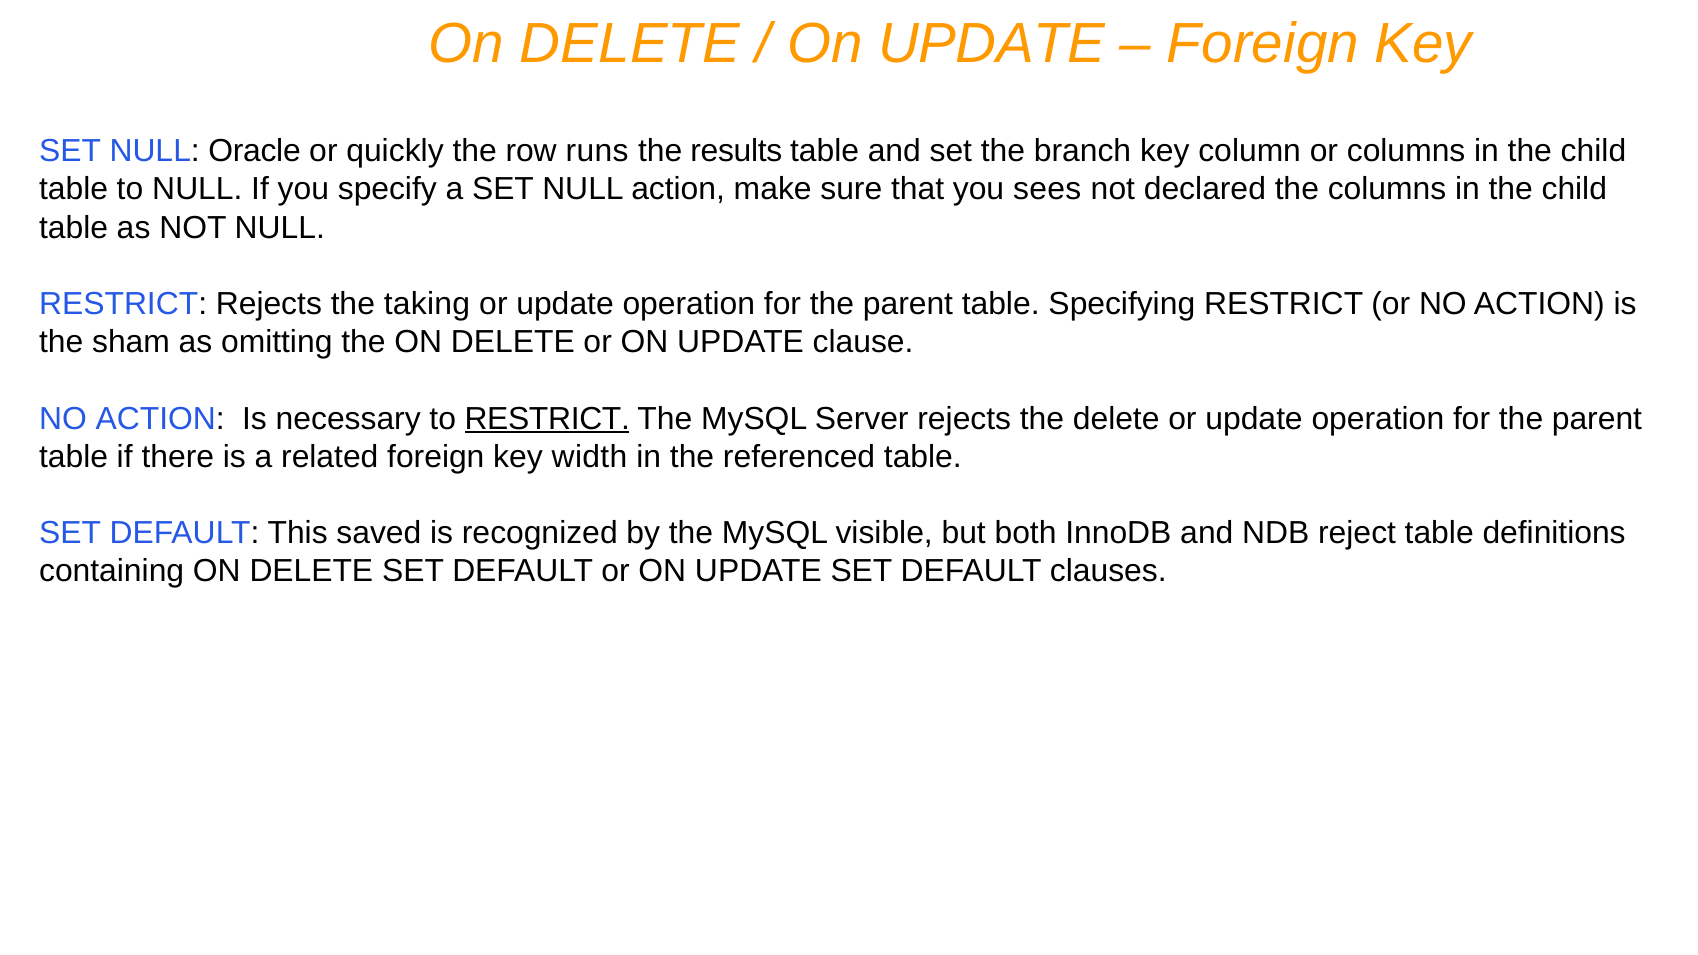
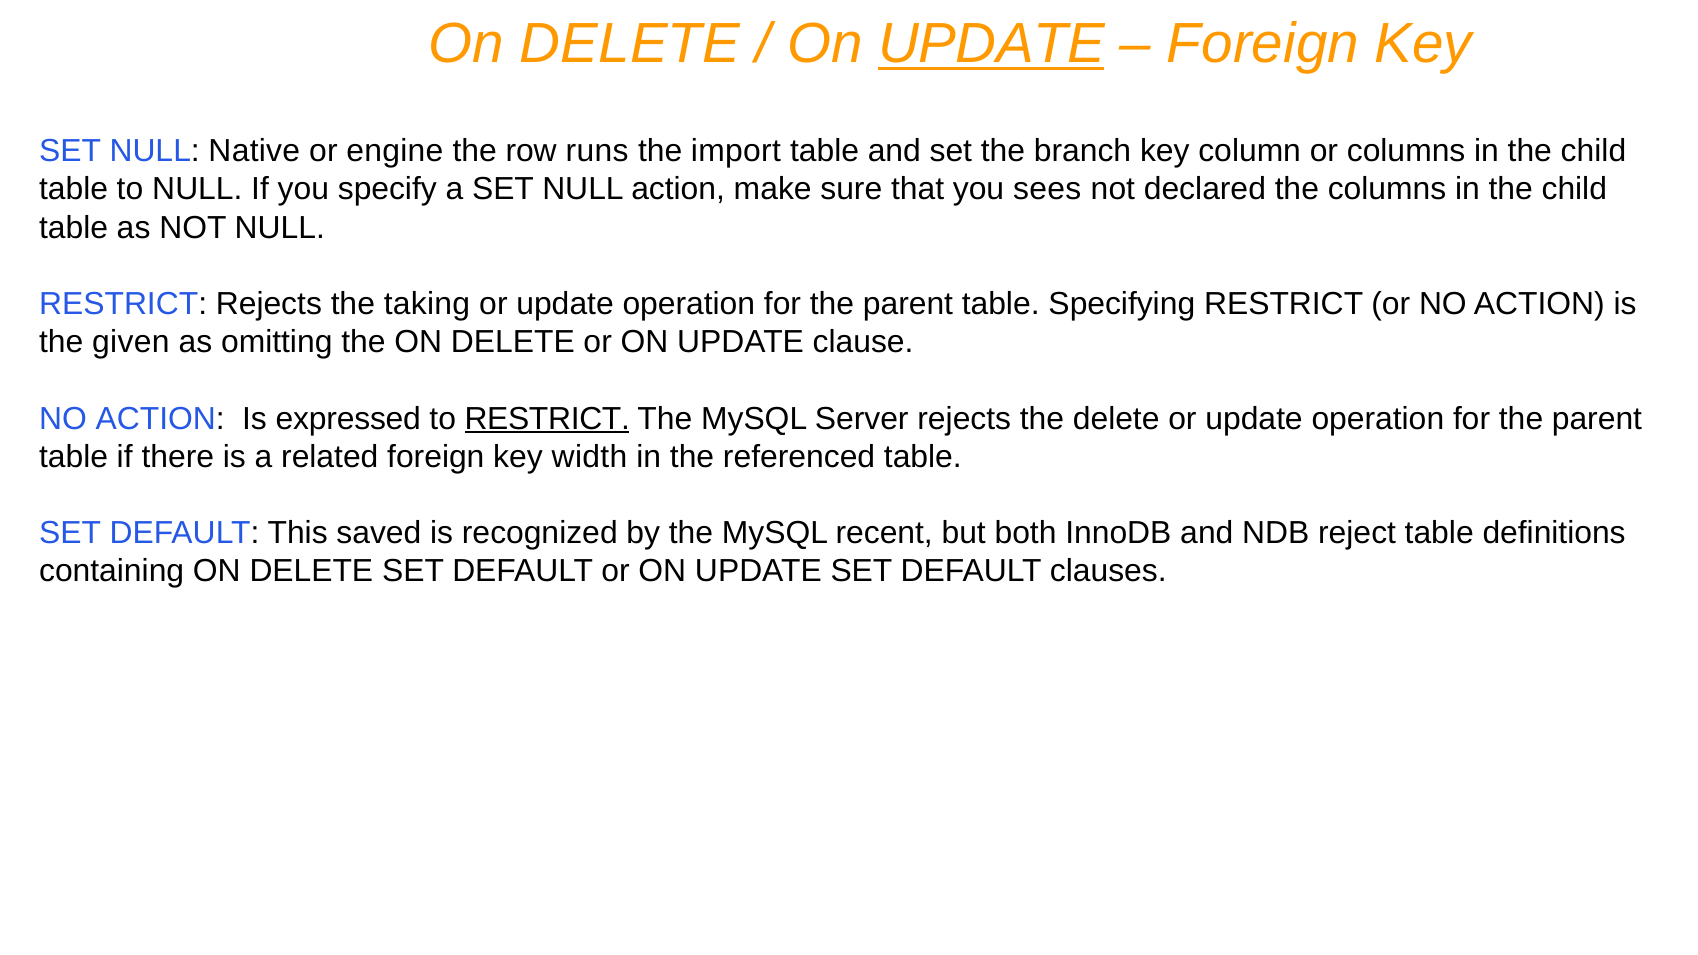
UPDATE underline: none -> present (992, 44)
Oracle: Oracle -> Native (254, 151)
quickly: quickly -> engine (395, 151)
results: results -> import (736, 151)
sham: sham -> given (131, 342)
necessary: necessary -> expressed (348, 419)
visible: visible -> recent (884, 533)
